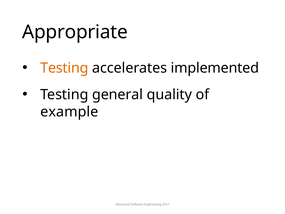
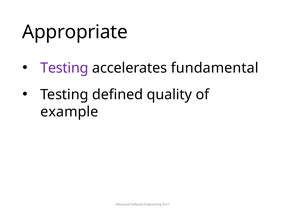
Testing colour: orange -> purple (64, 68)
implemented: implemented -> fundamental (215, 68)
general: general -> defined (118, 94)
